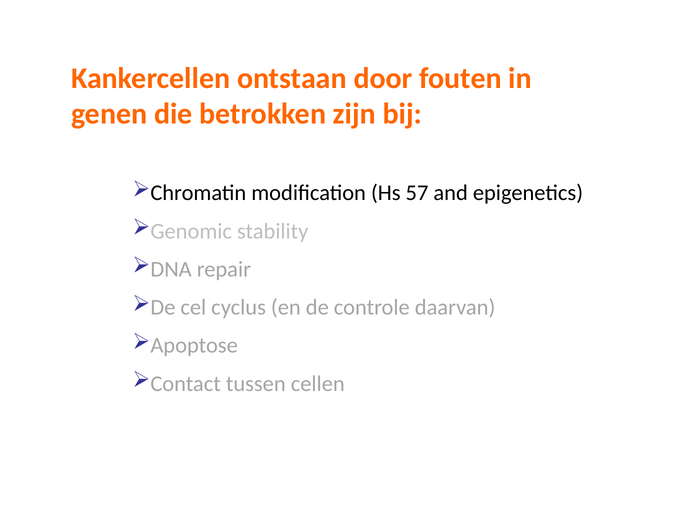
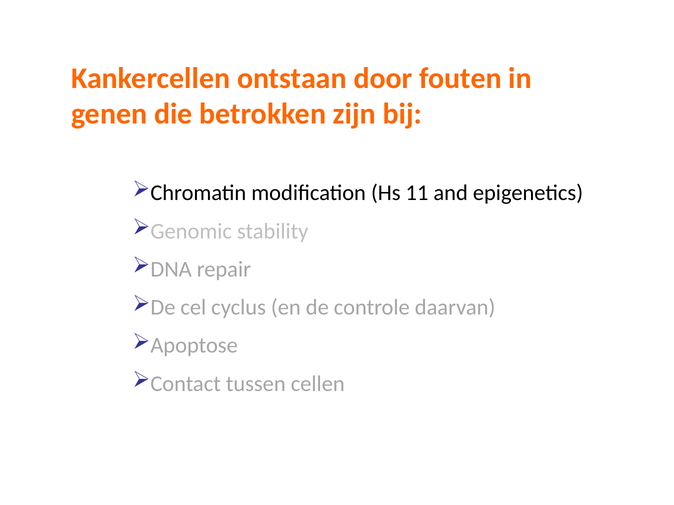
57: 57 -> 11 (417, 193)
